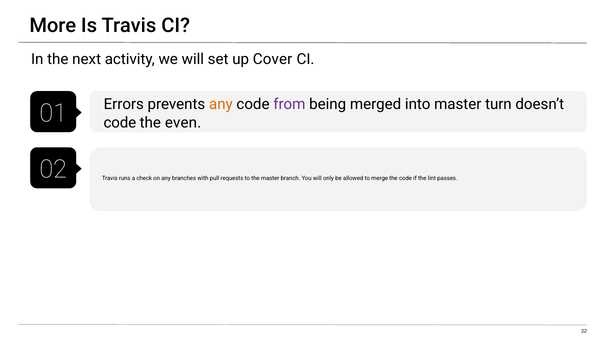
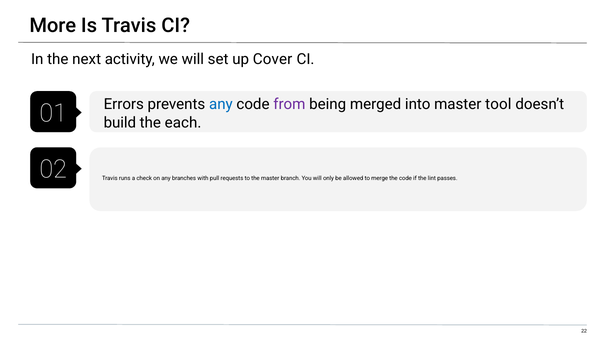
any colour: orange -> blue (221, 105)
turn: turn -> tool (498, 105)
code: code -> build (120, 123)
even: even -> each (183, 123)
